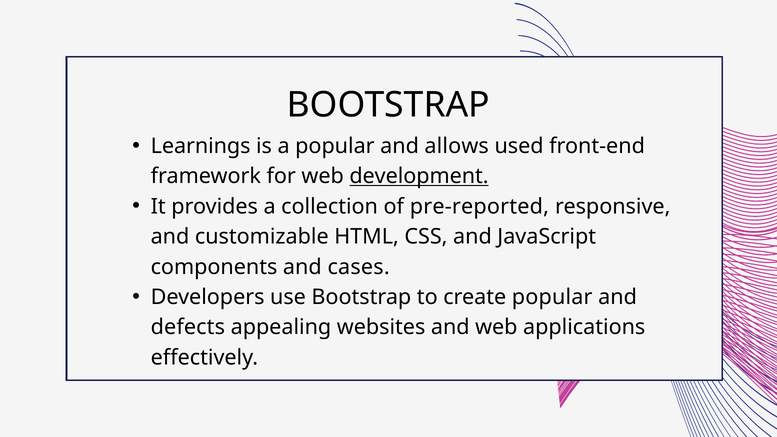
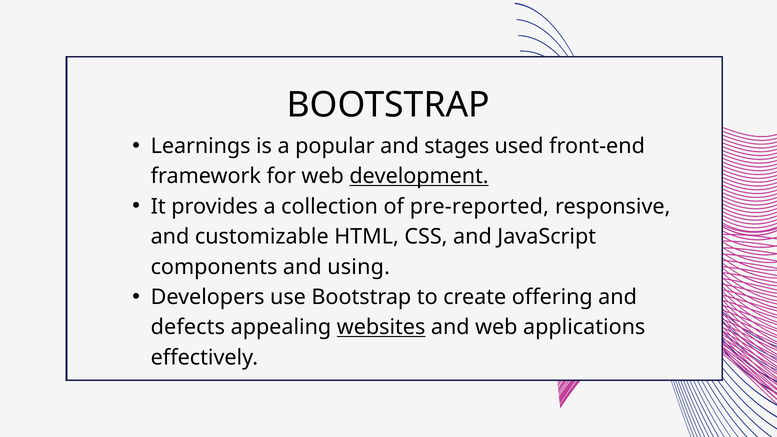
allows: allows -> stages (457, 146)
cases: cases -> using (359, 267)
create popular: popular -> offering (552, 297)
websites underline: none -> present (381, 327)
